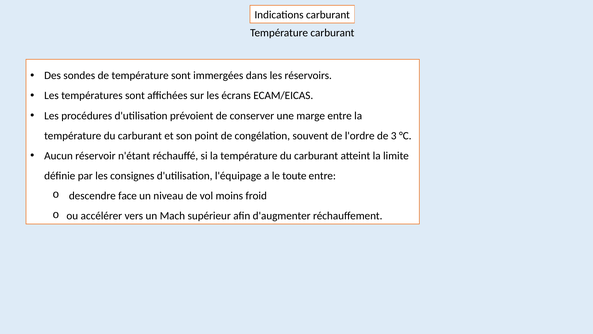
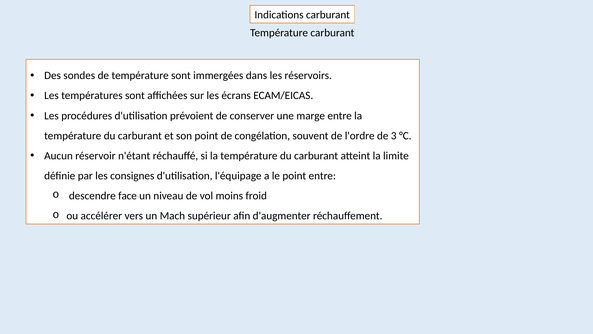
le toute: toute -> point (294, 176)
